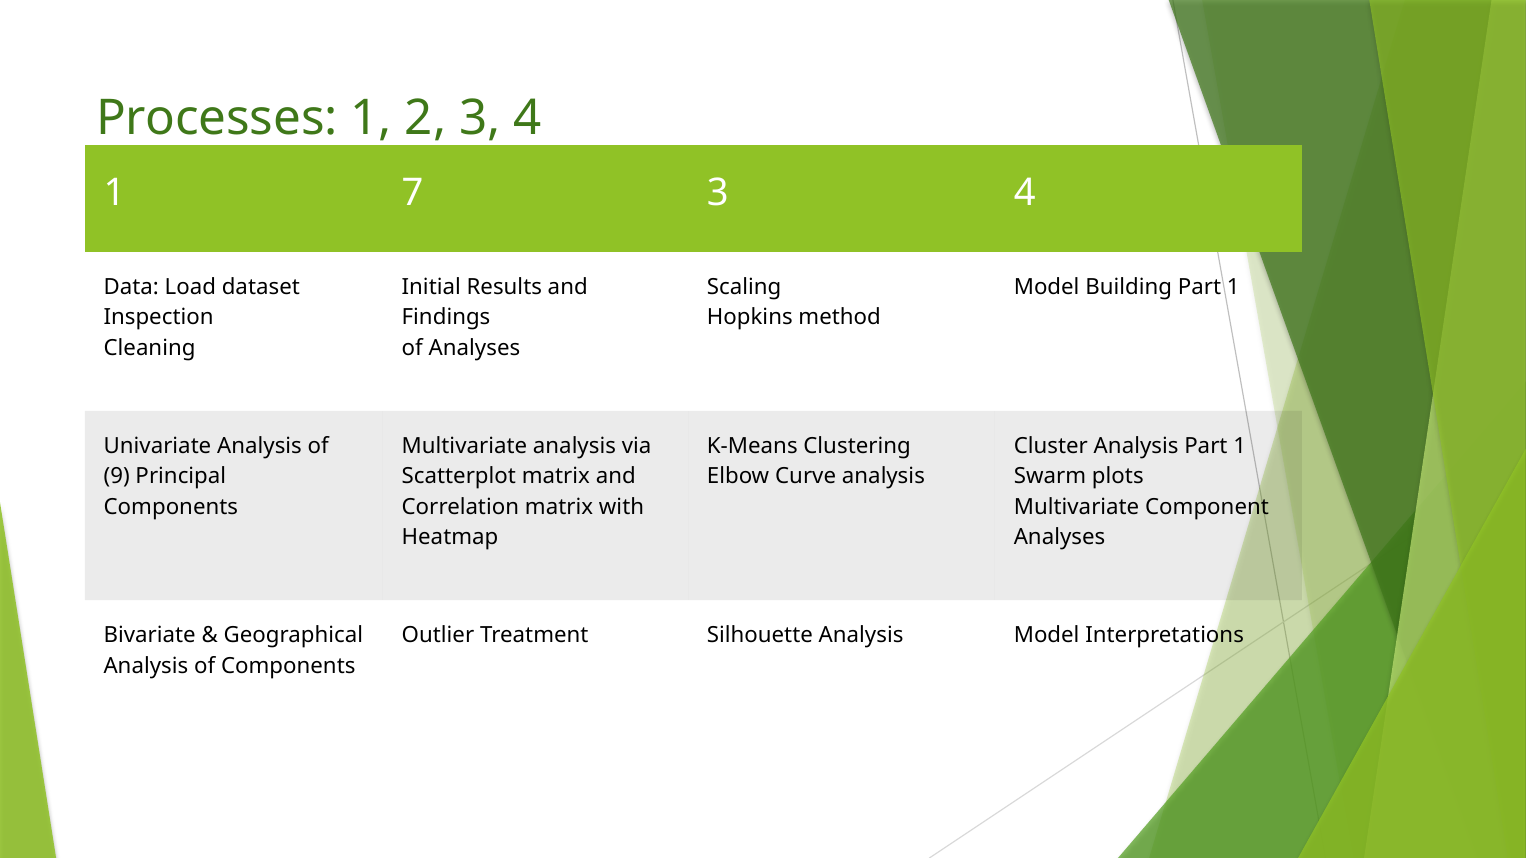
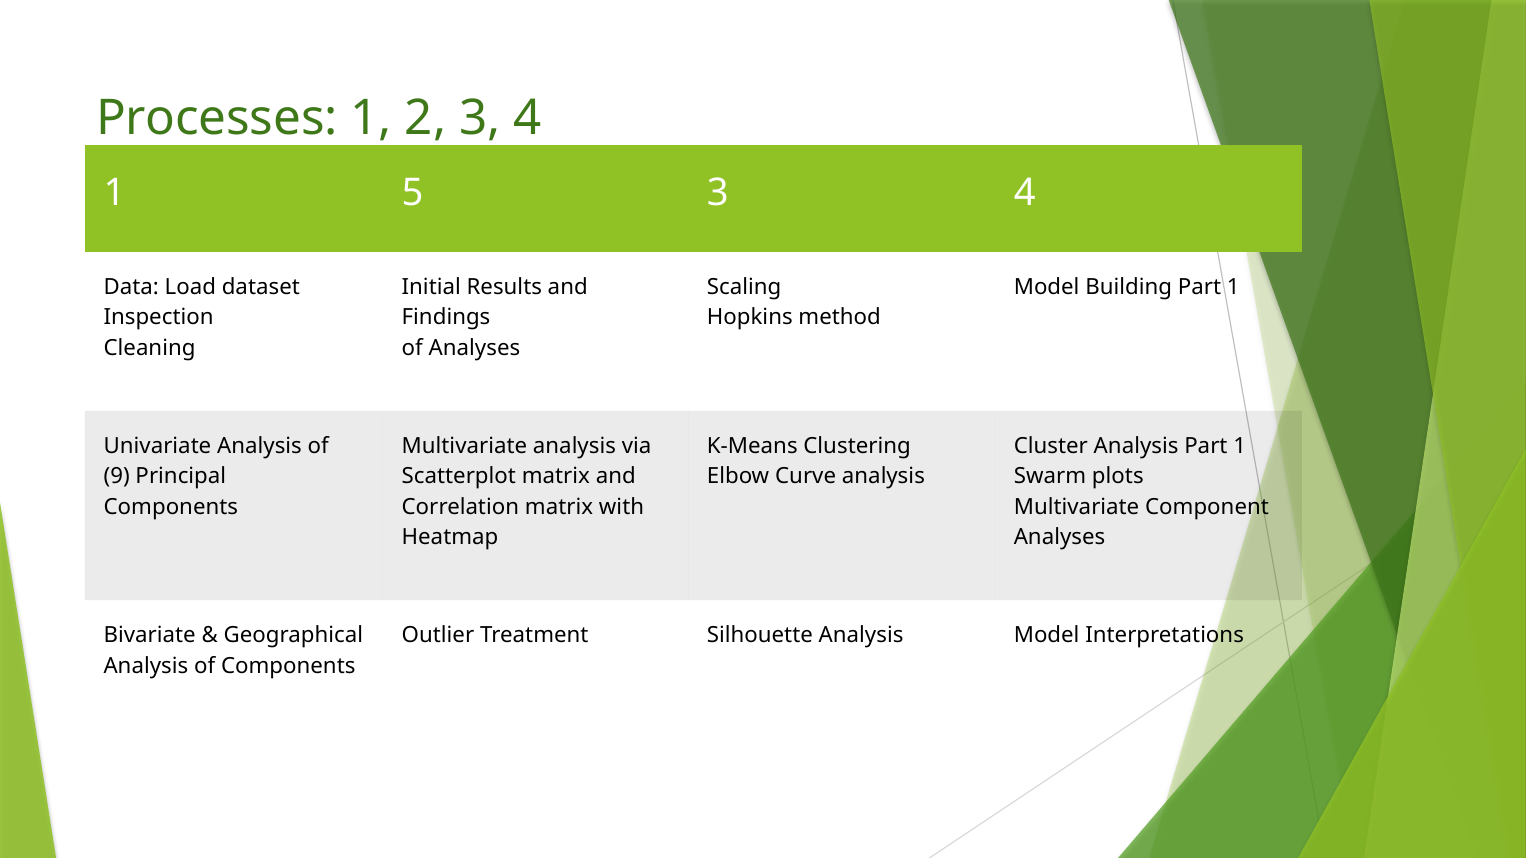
7: 7 -> 5 (413, 193)
